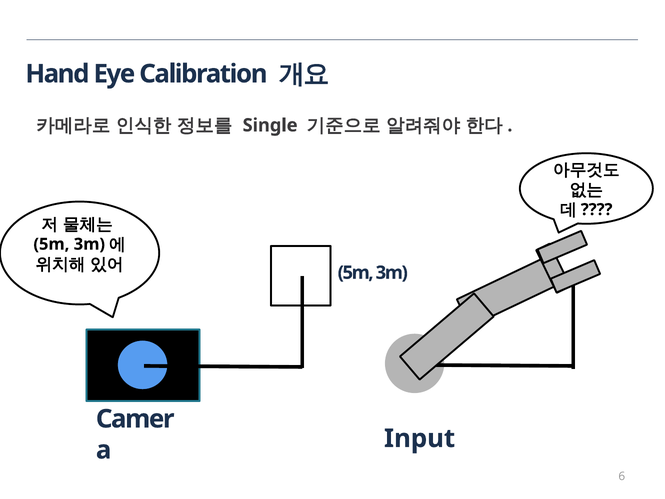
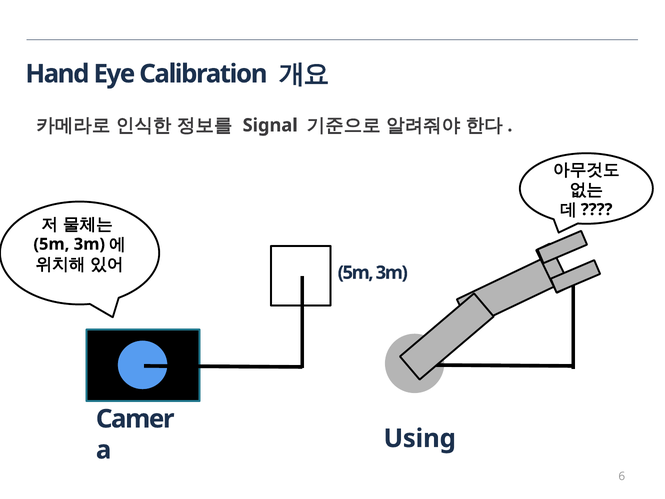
Single: Single -> Signal (270, 125)
Input: Input -> Using (420, 438)
